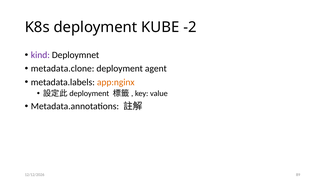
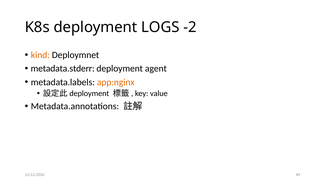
KUBE: KUBE -> LOGS (160, 27)
kind colour: purple -> orange (40, 55)
metadata.clone: metadata.clone -> metadata.stderr (63, 69)
